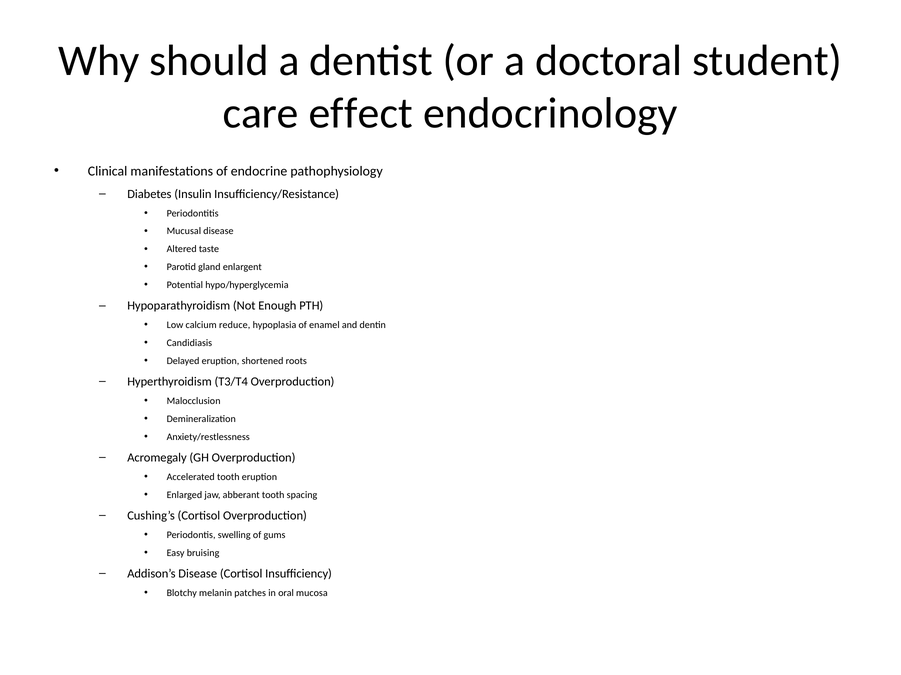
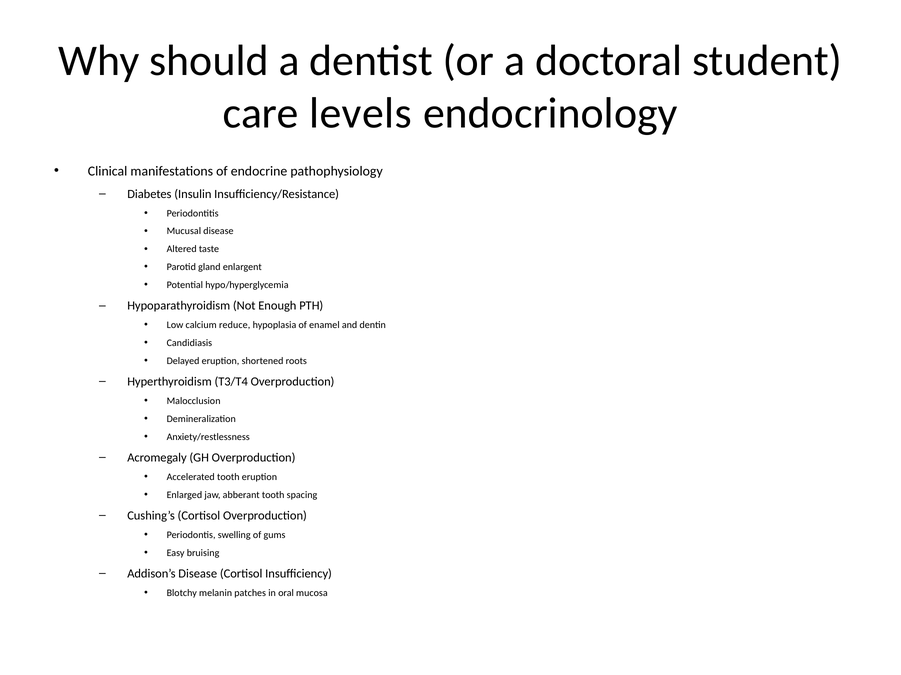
effect: effect -> levels (361, 113)
